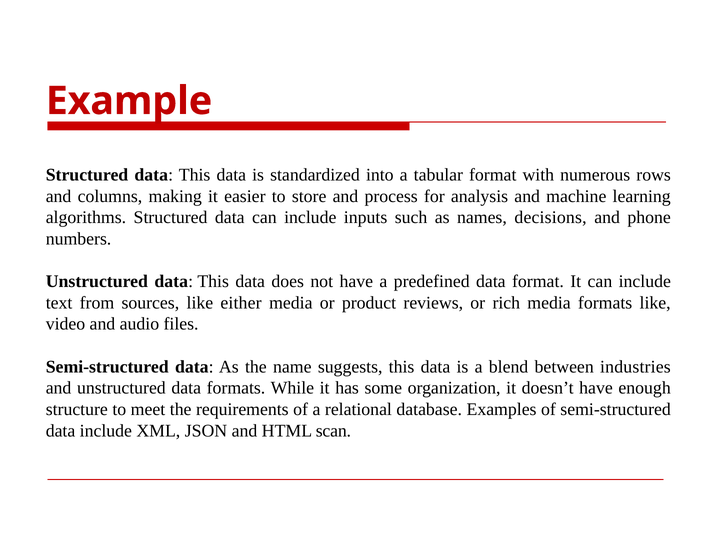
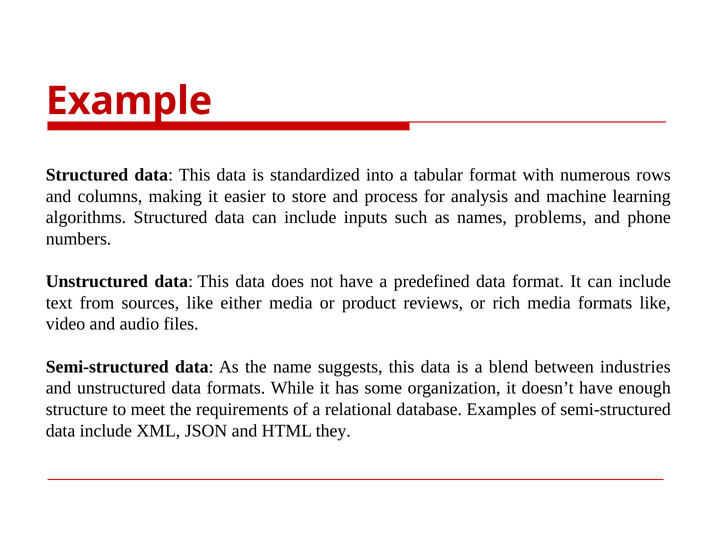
decisions: decisions -> problems (551, 218)
scan: scan -> they (333, 431)
